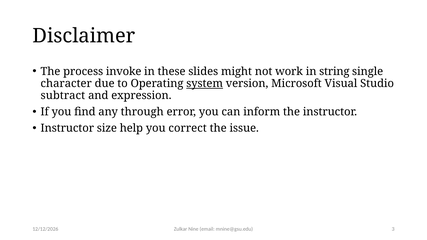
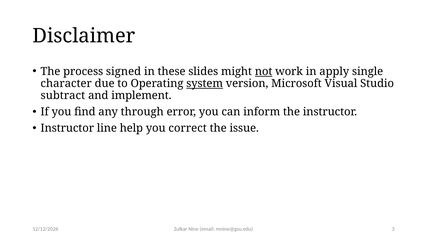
invoke: invoke -> signed (124, 71)
not underline: none -> present (264, 71)
string: string -> apply (334, 71)
expression: expression -> implement (141, 95)
size: size -> line (107, 128)
